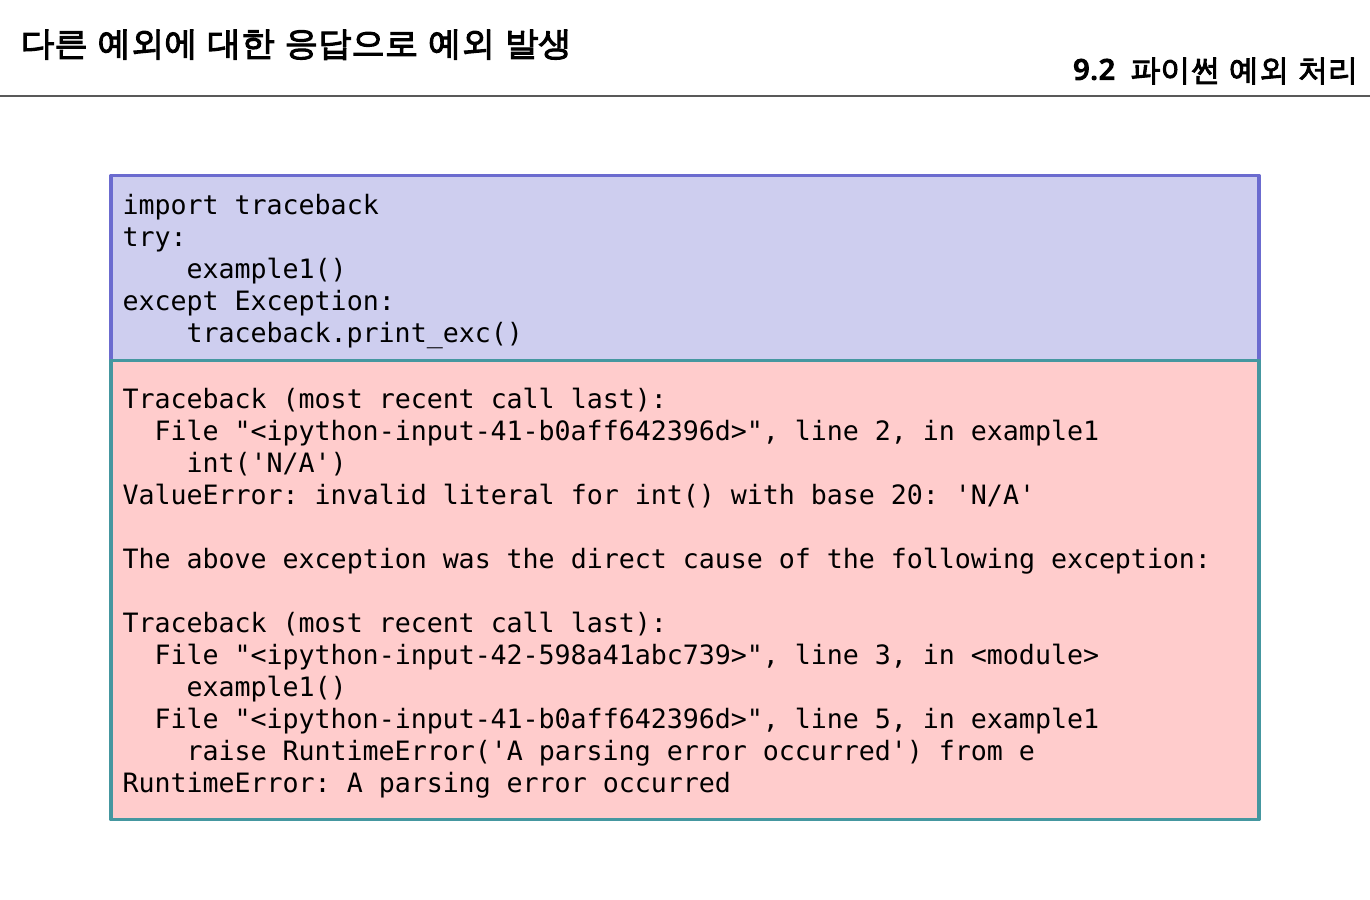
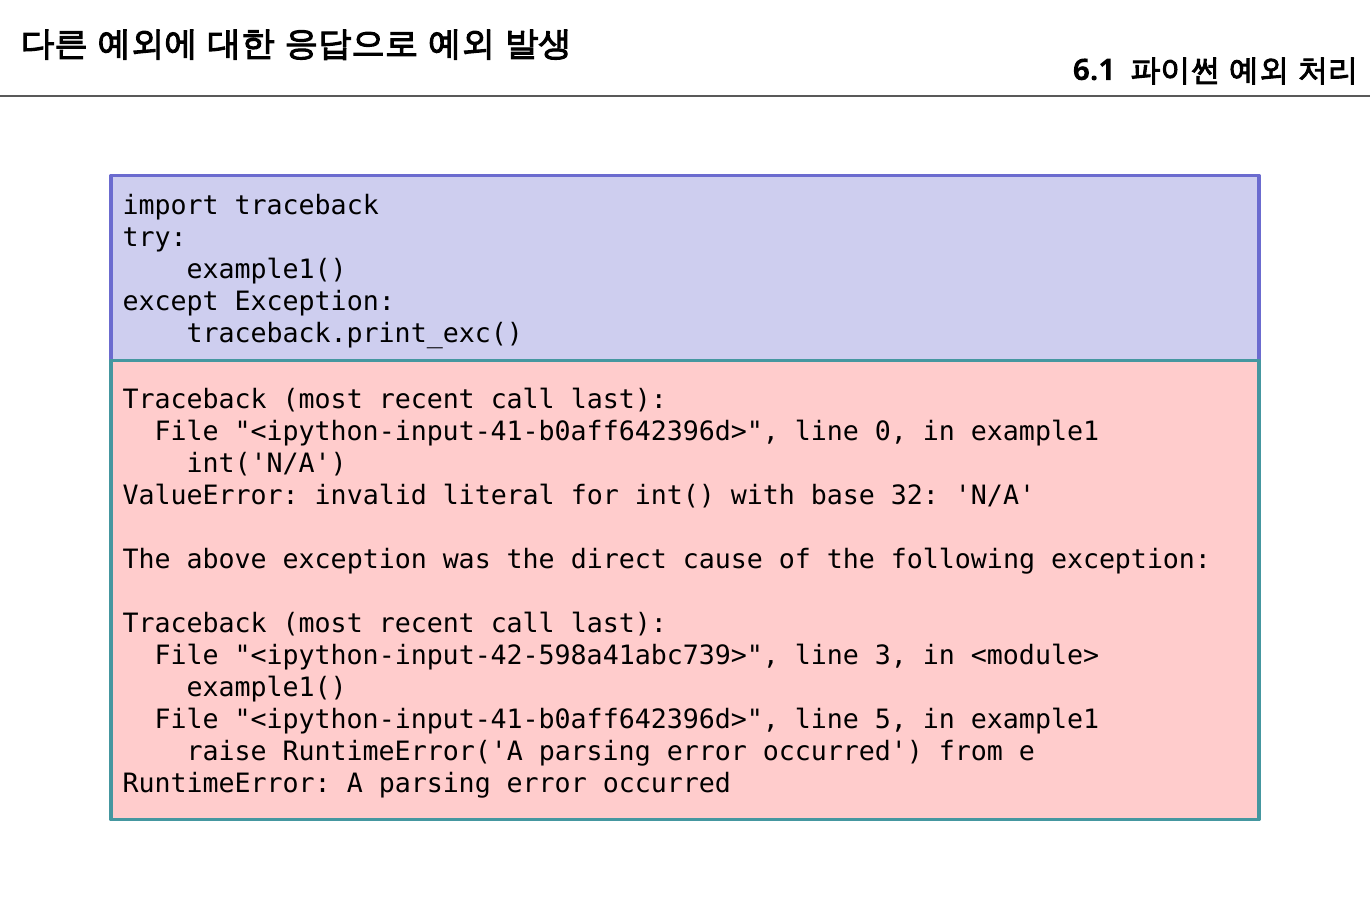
9.2: 9.2 -> 6.1 (1094, 70)
2: 2 -> 0 (891, 432)
20: 20 -> 32 (915, 496)
